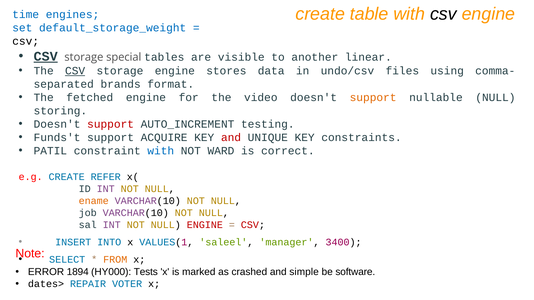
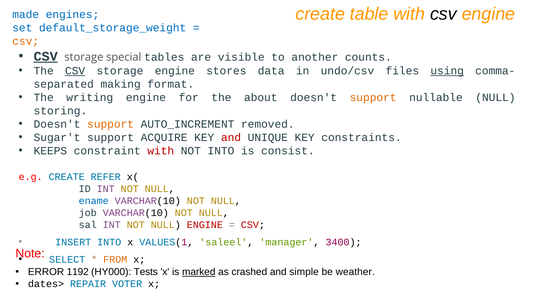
time: time -> made (26, 15)
csv colour: black -> orange (26, 41)
linear: linear -> counts (368, 57)
using underline: none -> present (447, 71)
brands: brands -> making (121, 84)
fetched: fetched -> writing (90, 98)
video: video -> about (261, 98)
support colour: red -> orange (111, 124)
testing: testing -> removed (268, 124)
Funds't: Funds't -> Sugar't (57, 138)
PATIL: PATIL -> KEEPS (50, 151)
with colour: blue -> red (161, 151)
NOT WARD: WARD -> INTO (221, 151)
correct: correct -> consist (288, 151)
ename colour: orange -> blue (94, 201)
1894: 1894 -> 1192 (78, 272)
marked underline: none -> present (199, 272)
software: software -> weather (355, 272)
